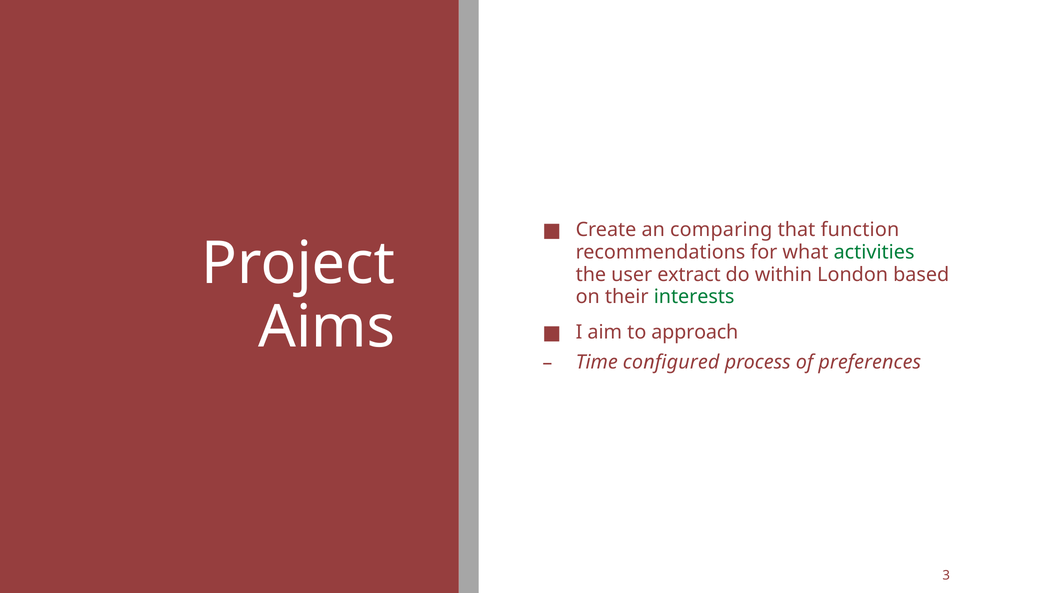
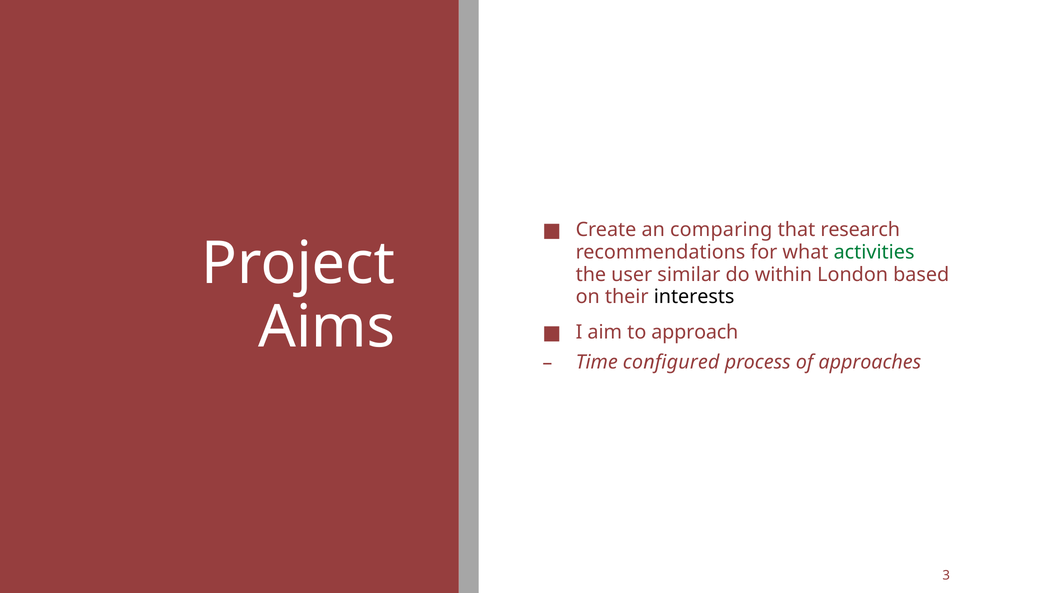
function: function -> research (860, 230)
extract: extract -> similar (689, 275)
interests colour: green -> black (694, 297)
preferences: preferences -> approaches (870, 363)
